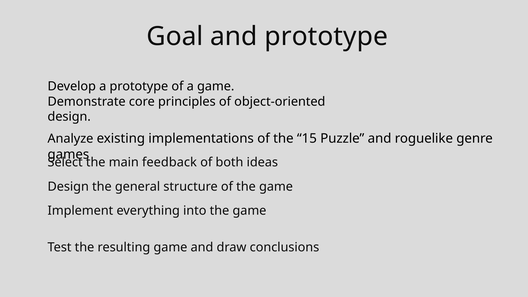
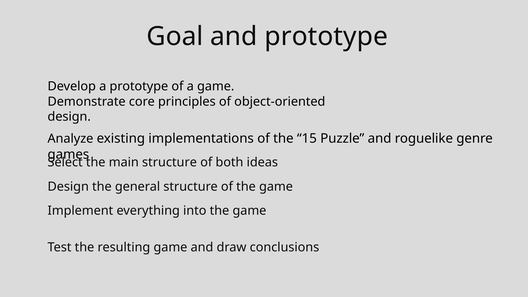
main feedback: feedback -> structure (169, 162)
